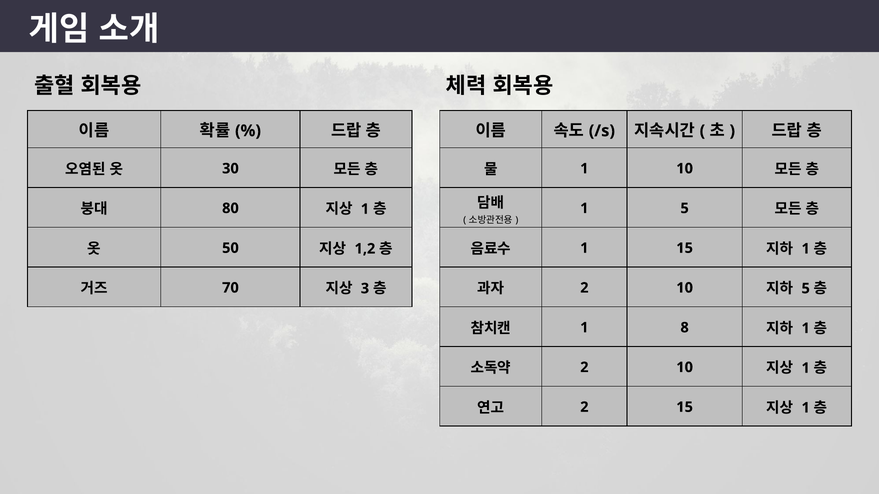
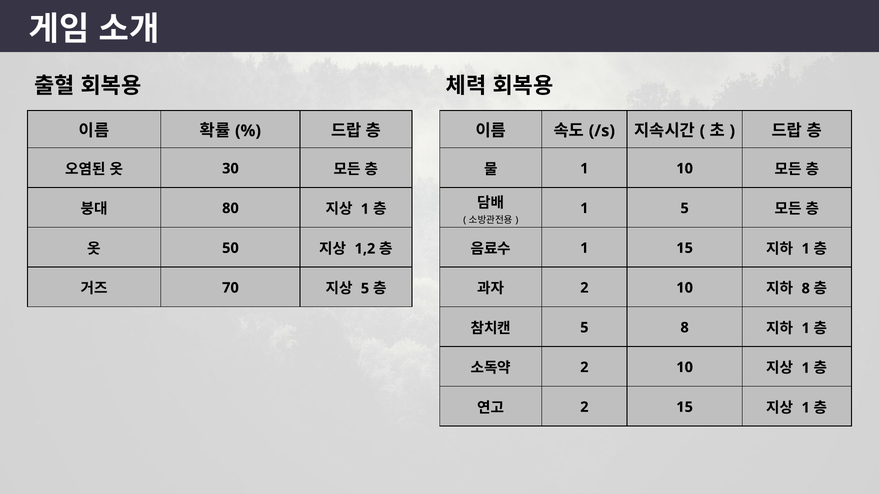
3: 3 -> 5 (365, 289)
5: 5 -> 8 (806, 289)
1: 1 -> 5 (584, 328)
